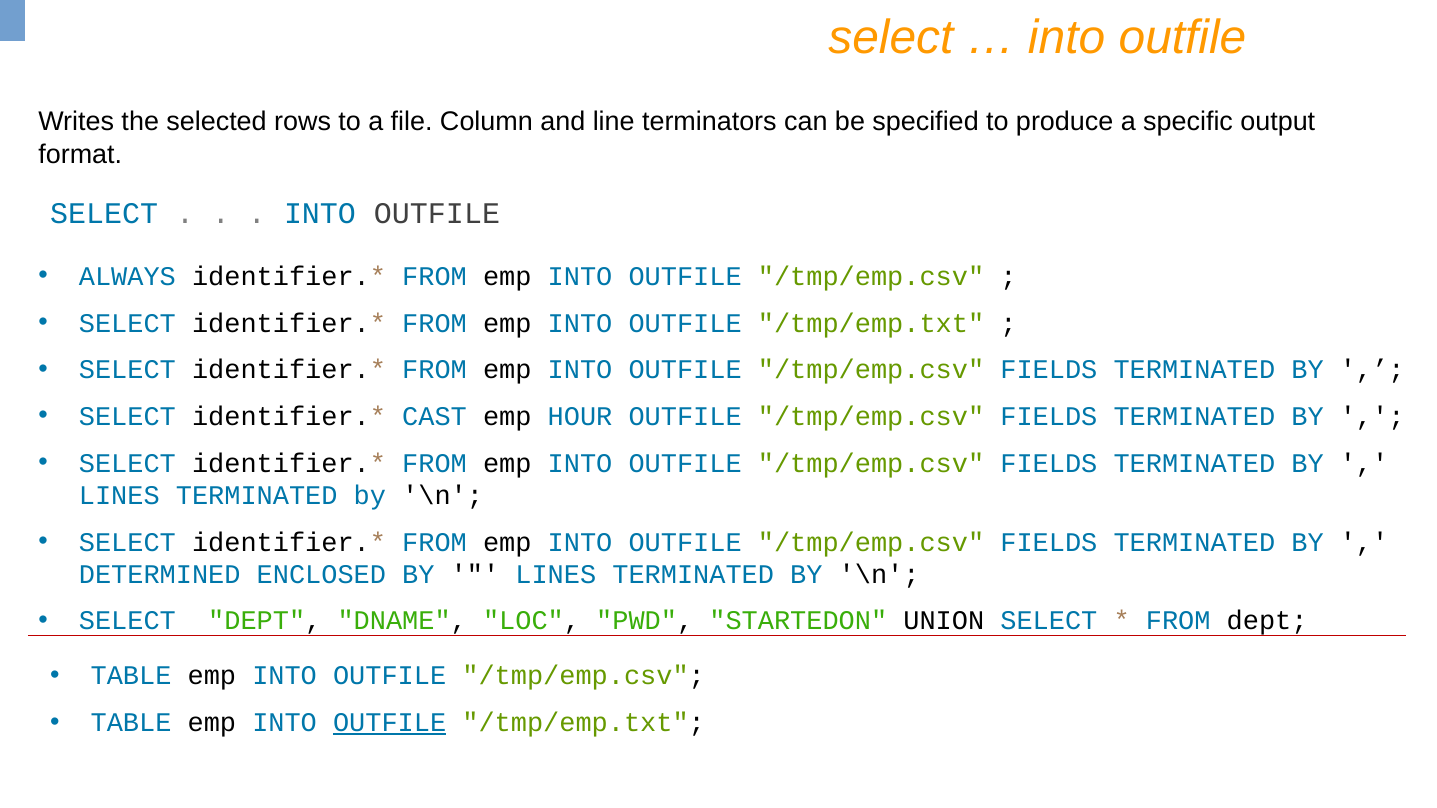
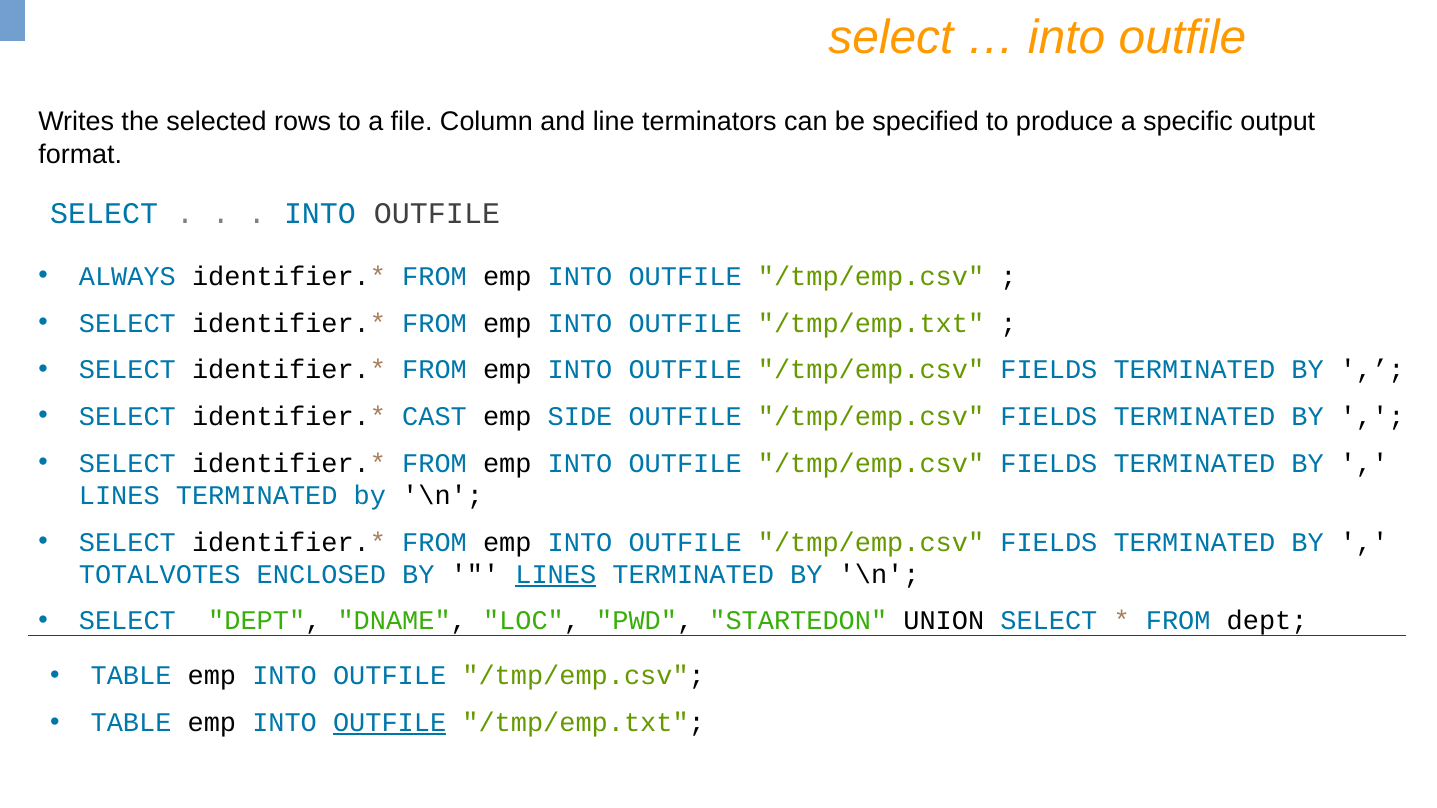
HOUR: HOUR -> SIDE (580, 417)
DETERMINED: DETERMINED -> TOTALVOTES (160, 575)
LINES underline: none -> present (556, 575)
